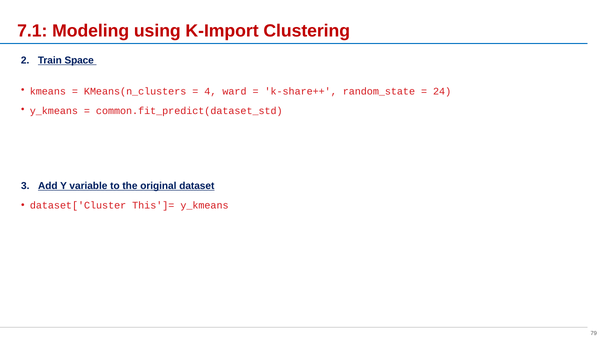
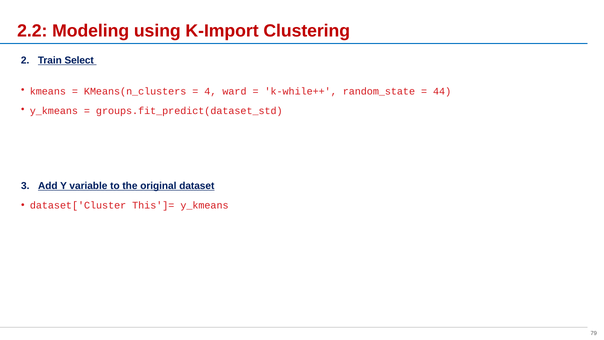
7.1: 7.1 -> 2.2 (32, 31)
Space: Space -> Select (79, 60)
k-share++: k-share++ -> k-while++ (301, 91)
24: 24 -> 44 (442, 91)
common.fit_predict(dataset_std: common.fit_predict(dataset_std -> groups.fit_predict(dataset_std (189, 111)
